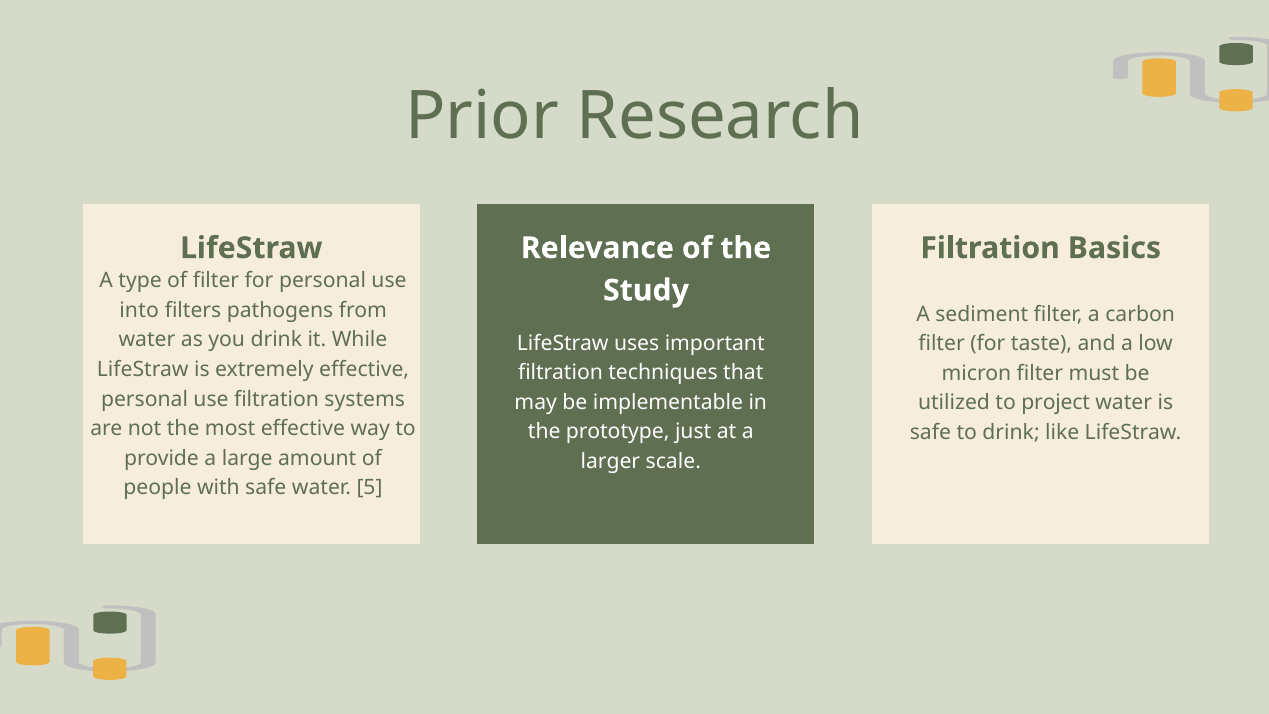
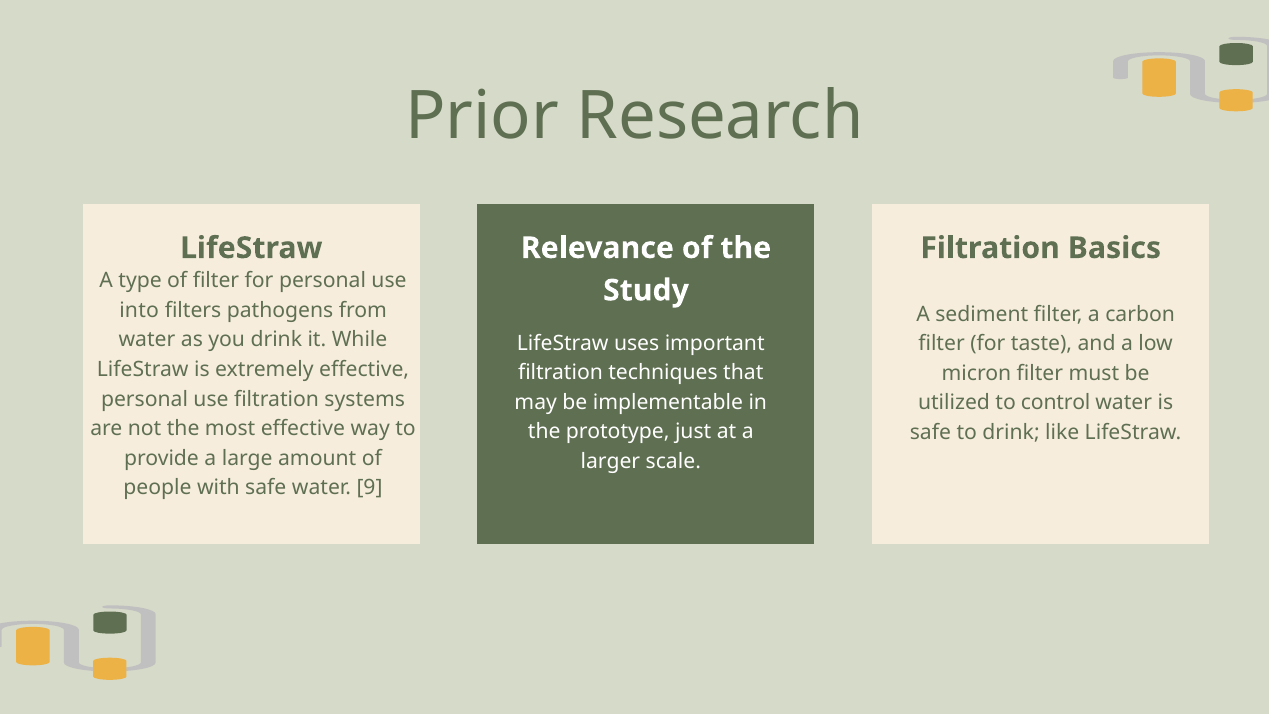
project: project -> control (1056, 403)
5: 5 -> 9 (370, 488)
